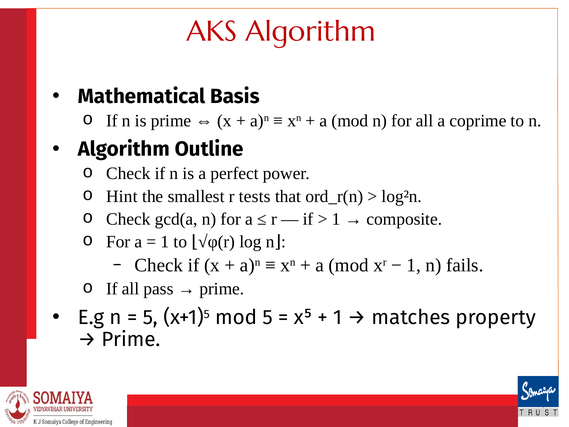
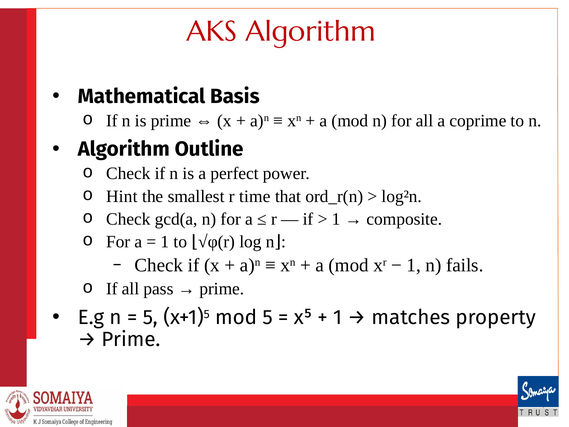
tests: tests -> time (255, 196)
